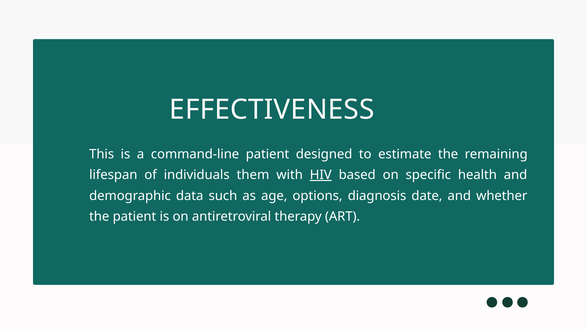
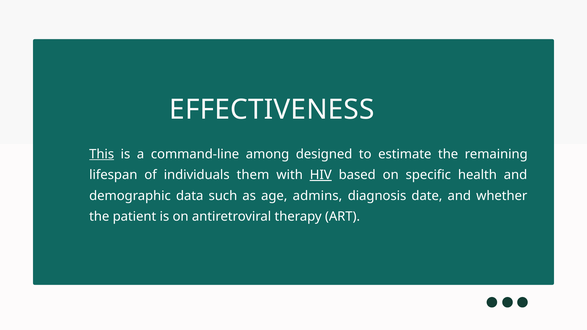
This underline: none -> present (102, 154)
command-line patient: patient -> among (268, 154)
options: options -> admins (317, 196)
